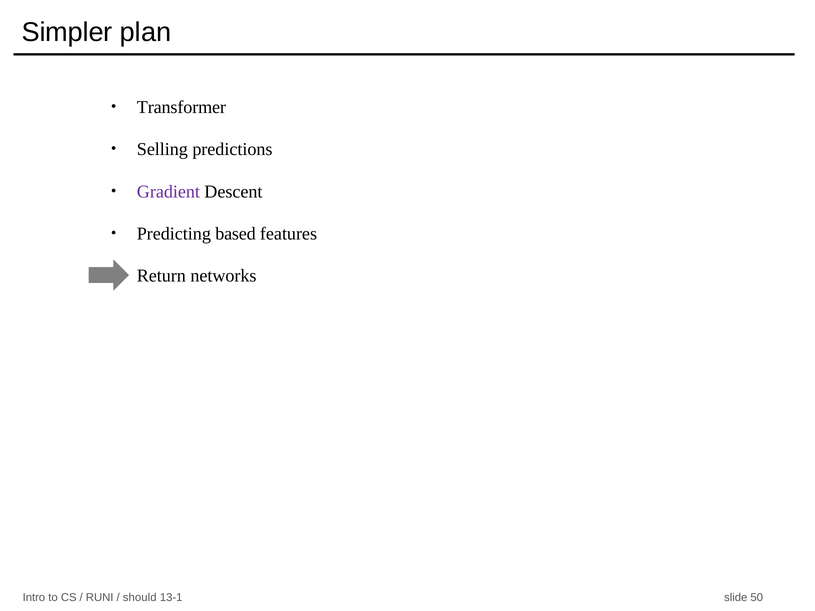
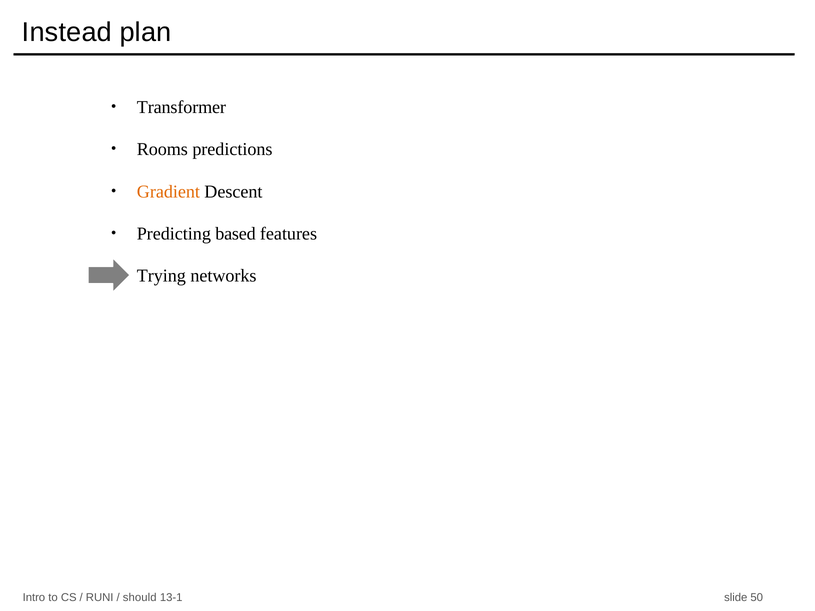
Simpler: Simpler -> Instead (67, 32)
Selling: Selling -> Rooms (162, 150)
Gradient colour: purple -> orange (168, 192)
Return: Return -> Trying (161, 276)
